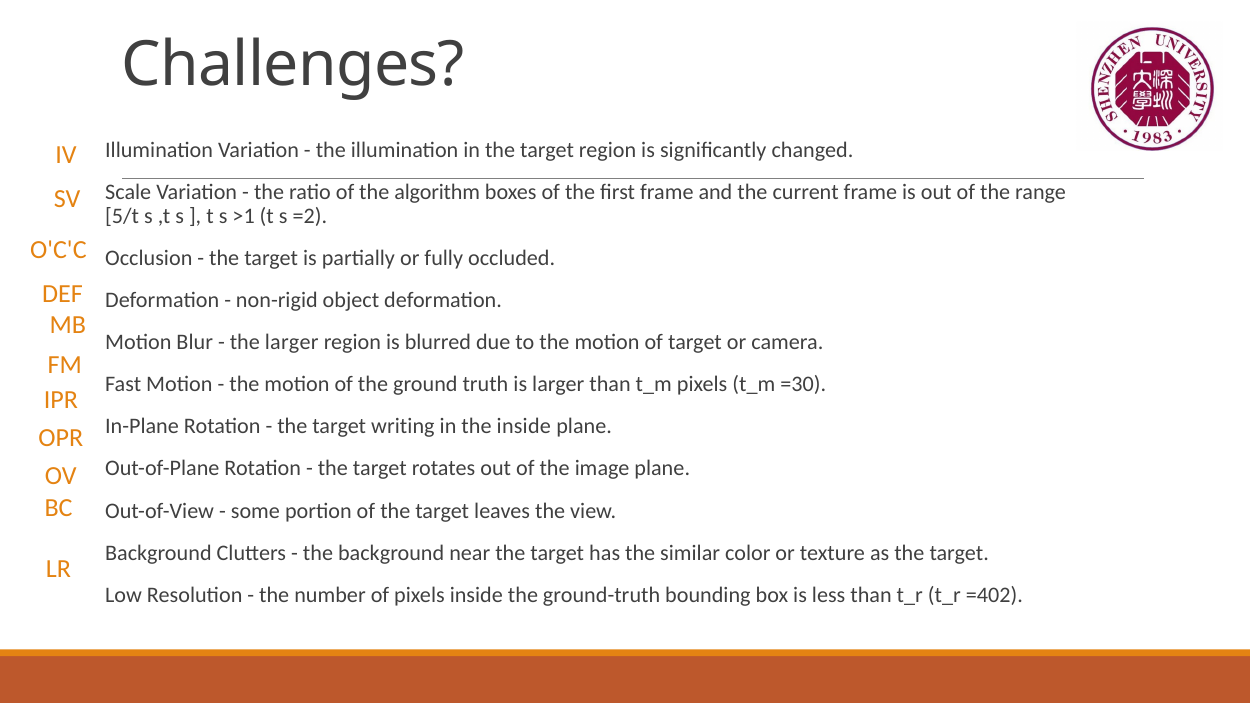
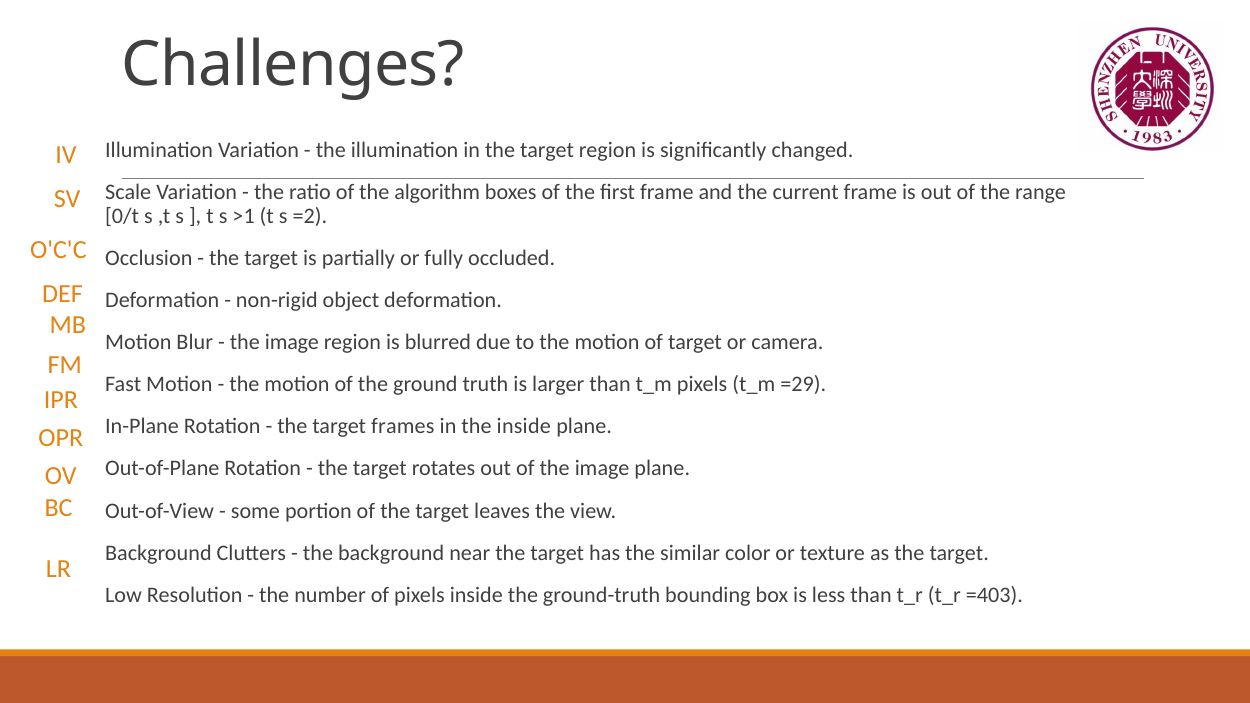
5/t: 5/t -> 0/t (122, 216)
larger: larger -> image (292, 342)
=30: =30 -> =29 (803, 384)
writing: writing -> frames (403, 427)
=402: =402 -> =403 (994, 595)
